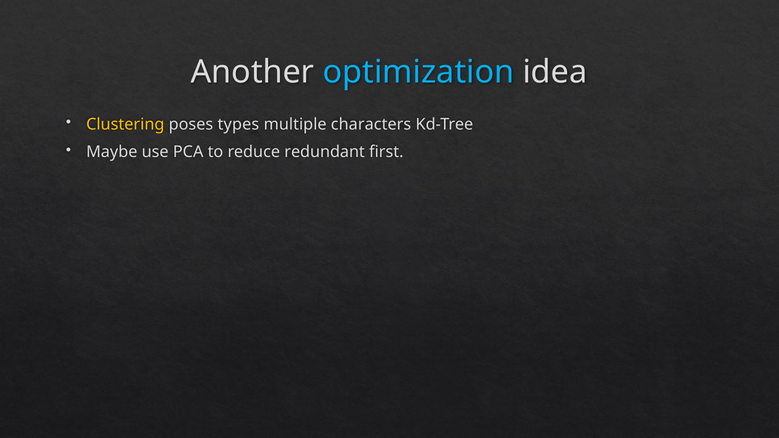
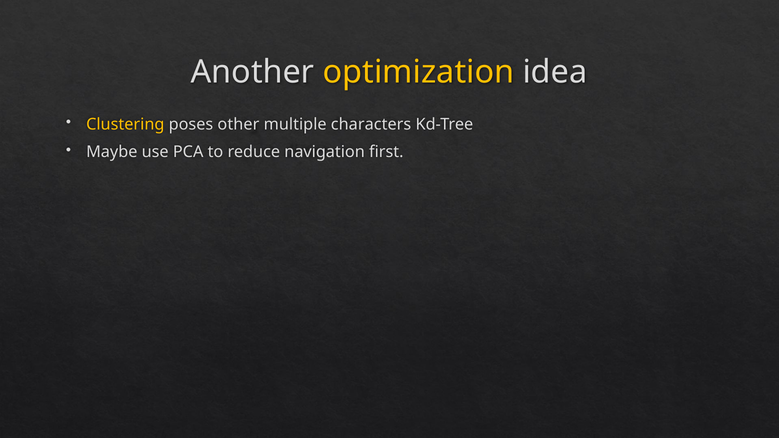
optimization colour: light blue -> yellow (419, 72)
types: types -> other (238, 124)
redundant: redundant -> navigation (325, 152)
